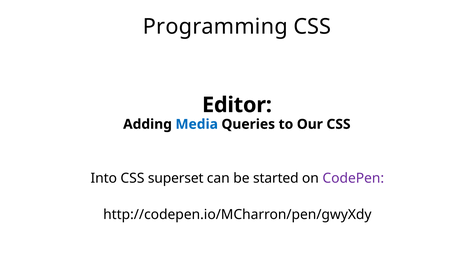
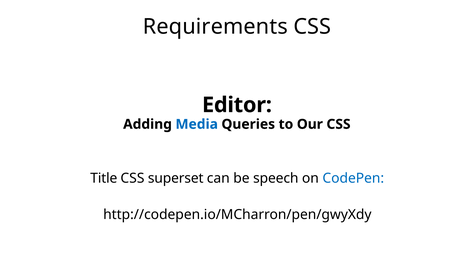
Programming: Programming -> Requirements (215, 26)
Into: Into -> Title (104, 178)
started: started -> speech (276, 178)
CodePen colour: purple -> blue (353, 178)
